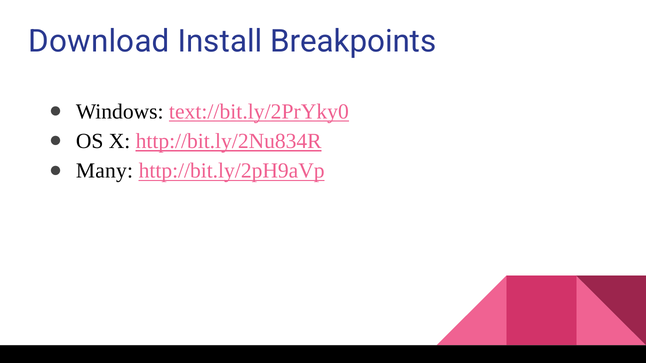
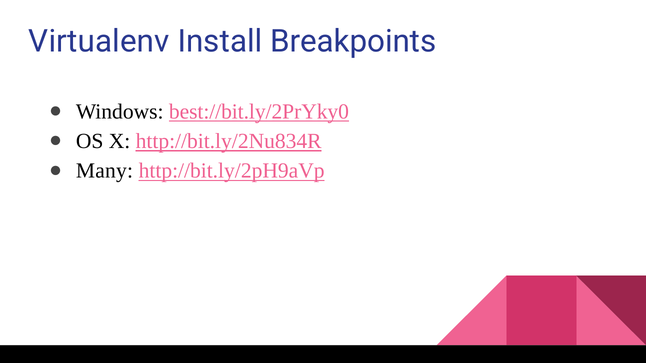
Download: Download -> Virtualenv (99, 41)
text://bit.ly/2PrYky0: text://bit.ly/2PrYky0 -> best://bit.ly/2PrYky0 (259, 112)
